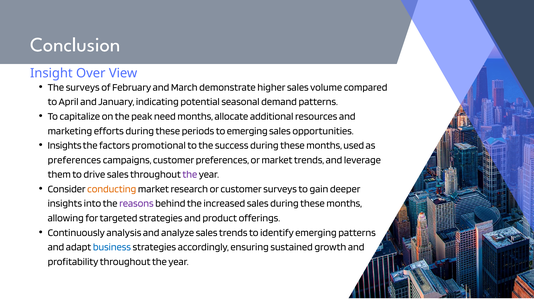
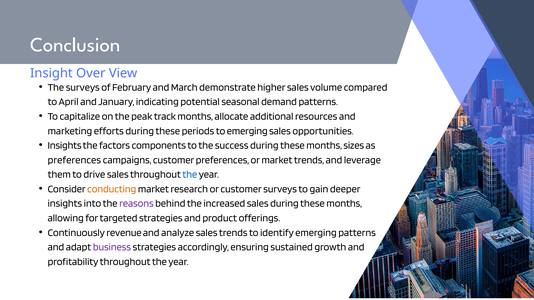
need: need -> track (165, 117)
promotional: promotional -> components (159, 146)
used: used -> sizes (354, 146)
the colour: purple -> blue (190, 175)
analysis: analysis -> revenue (124, 233)
business colour: blue -> purple (112, 247)
